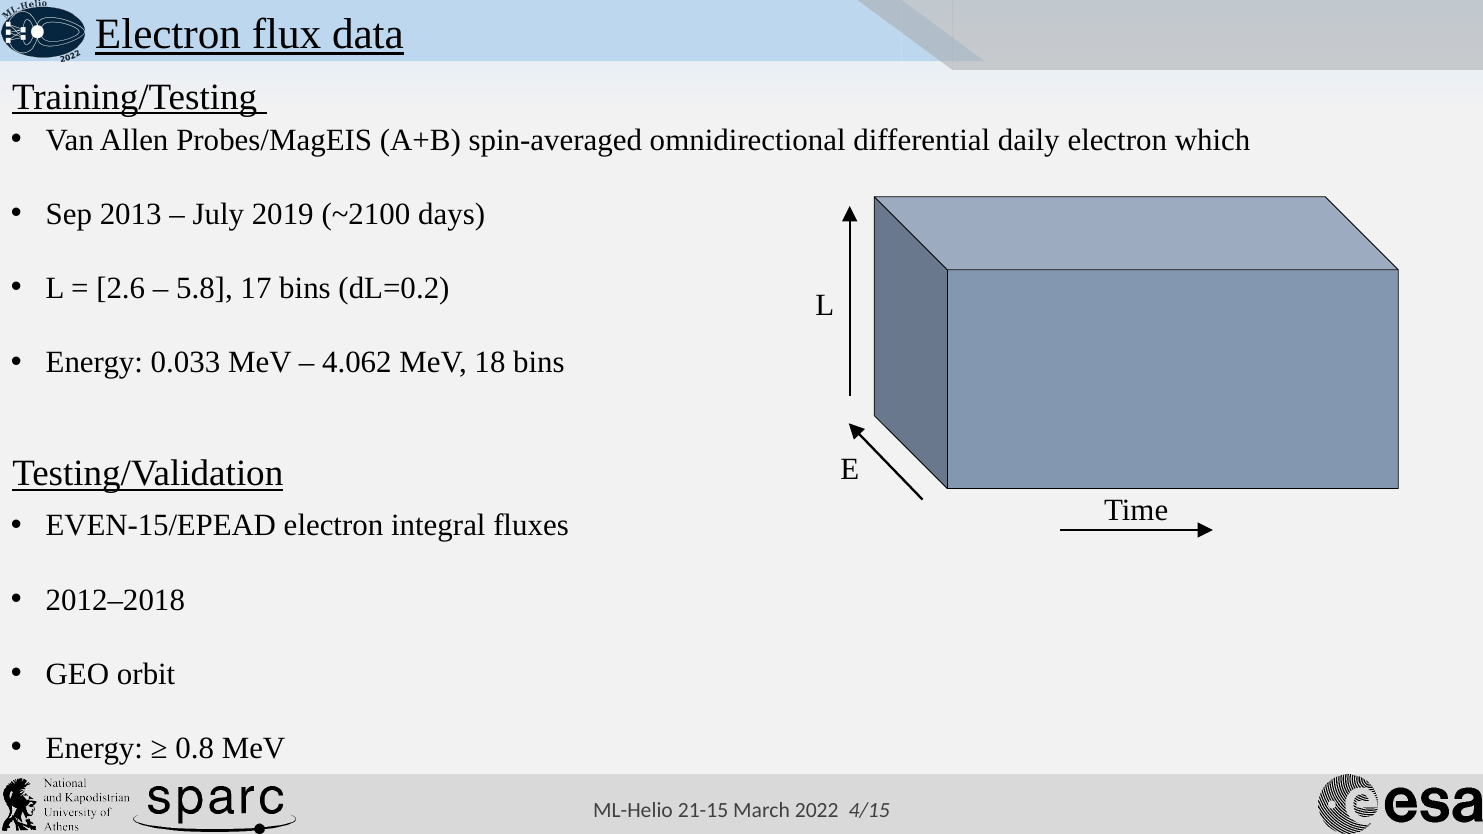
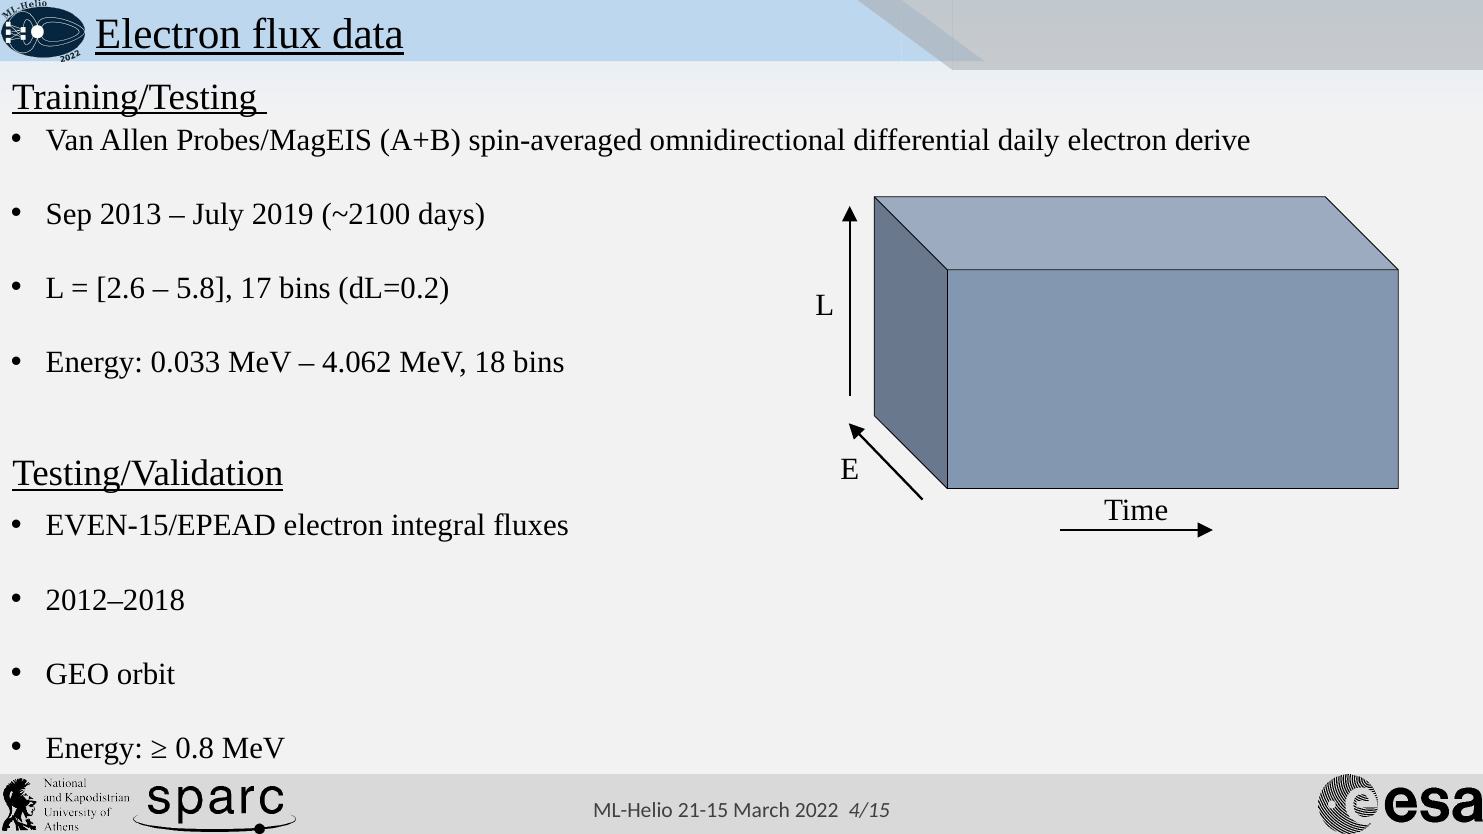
which: which -> derive (1213, 140)
